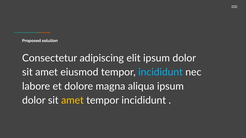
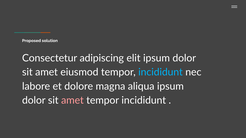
amet colour: yellow -> pink (72, 101)
